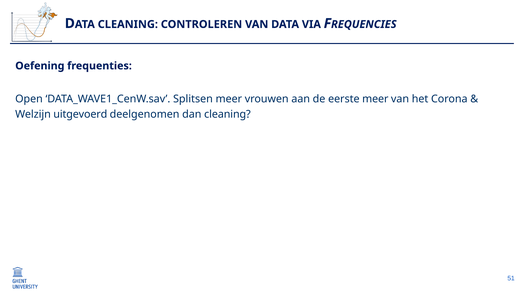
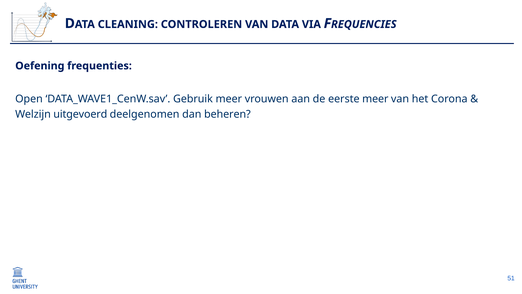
Splitsen: Splitsen -> Gebruik (193, 99)
dan cleaning: cleaning -> beheren (227, 114)
